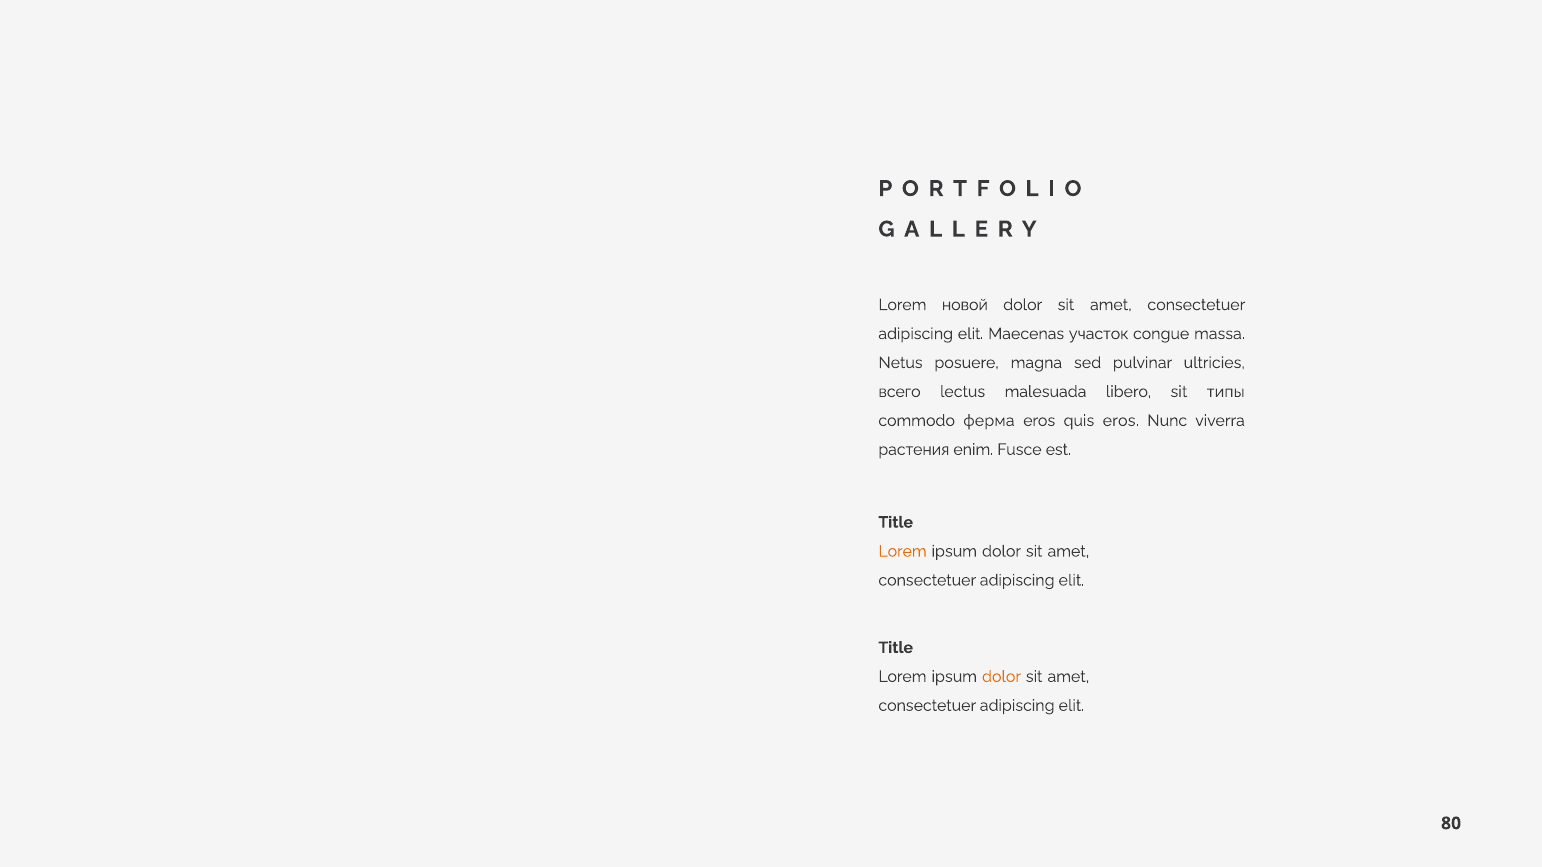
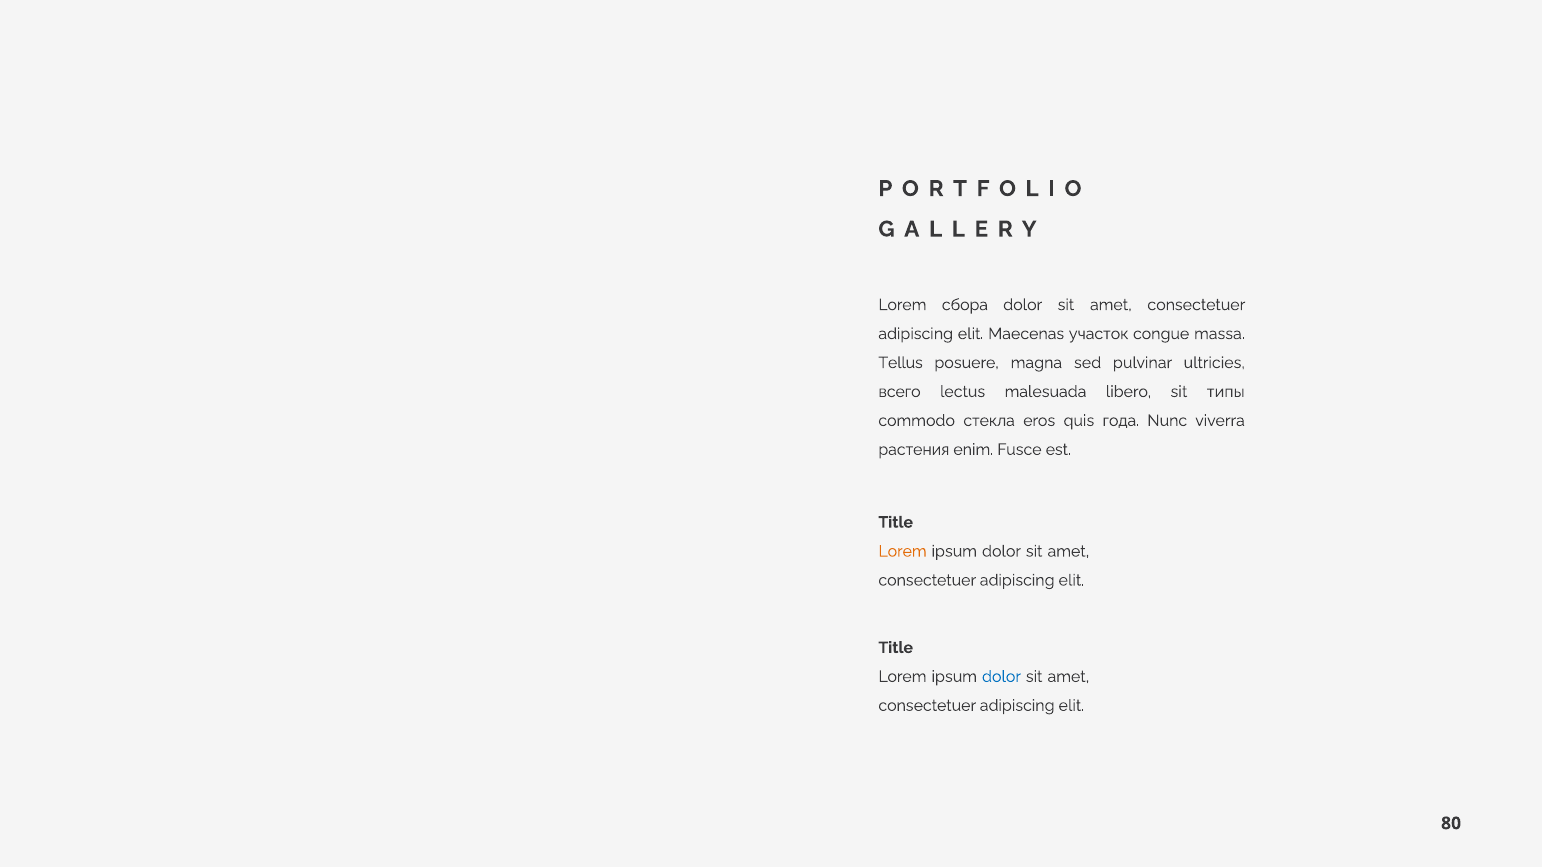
новой: новой -> сбора (965, 305)
Netus: Netus -> Tellus (901, 363)
ферма: ферма -> стекла (989, 421)
quis eros: eros -> года (1121, 421)
dolor colour: orange -> blue (1001, 677)
